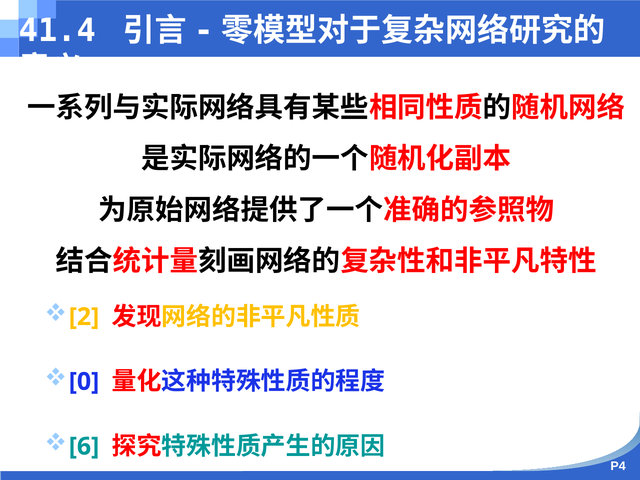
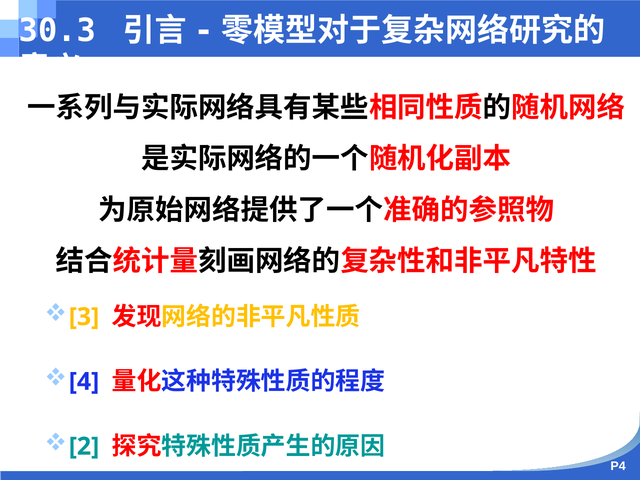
41.4: 41.4 -> 30.3 (57, 31)
2: 2 -> 3 (84, 317)
0: 0 -> 4 (84, 382)
6: 6 -> 2 (84, 446)
